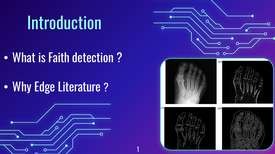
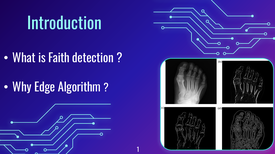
Literature: Literature -> Algorithm (79, 88)
